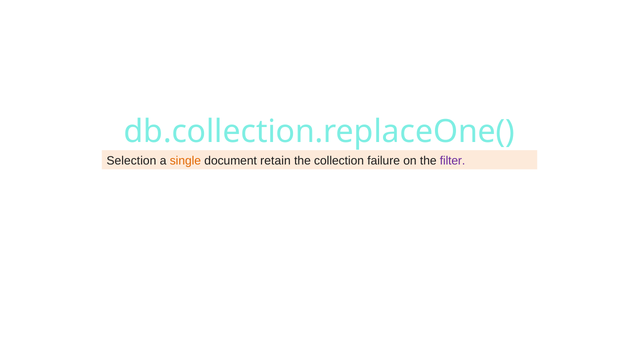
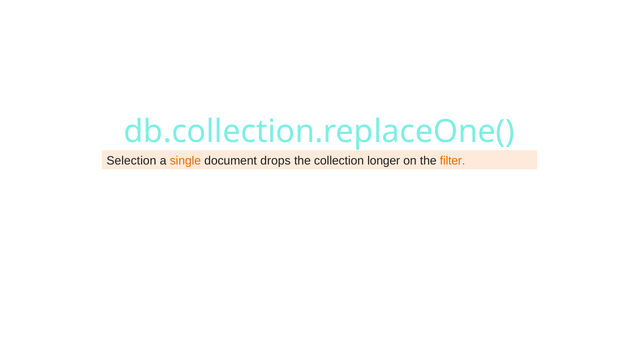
retain: retain -> drops (275, 160)
failure: failure -> longer (384, 160)
filter colour: purple -> orange (453, 160)
